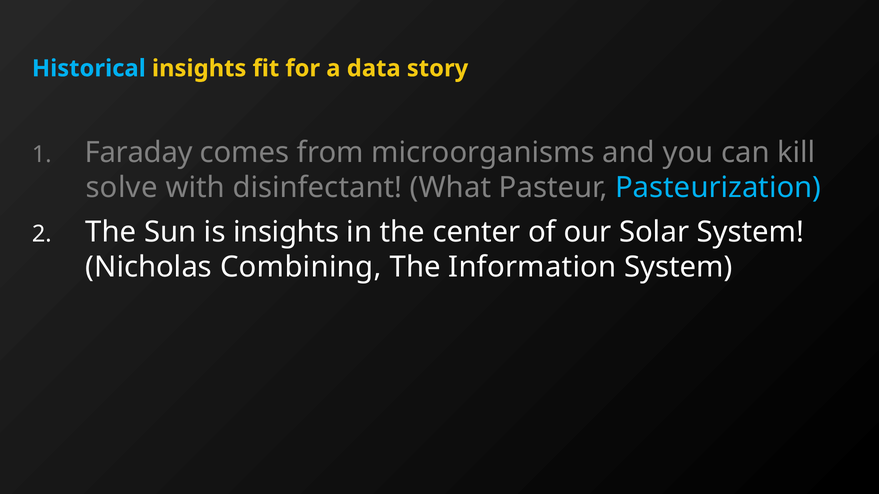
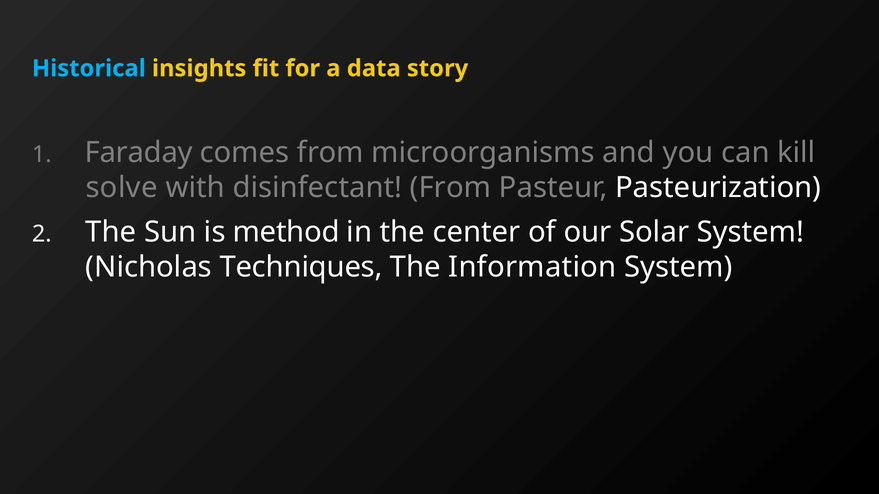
disinfectant What: What -> From (450, 188)
Pasteurization colour: light blue -> white (718, 188)
is insights: insights -> method (286, 232)
Combining: Combining -> Techniques (301, 267)
